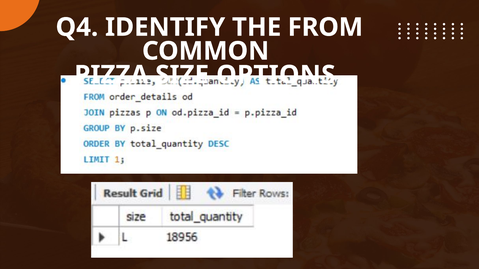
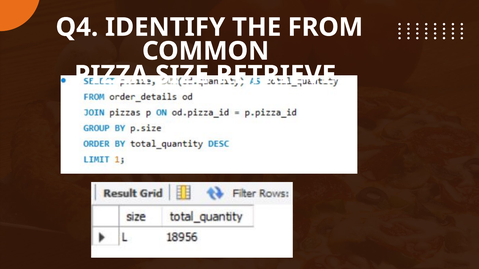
OPTIONS: OPTIONS -> RETRIEVE (280, 75)
